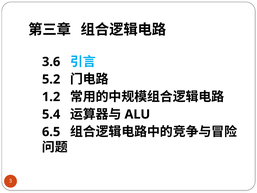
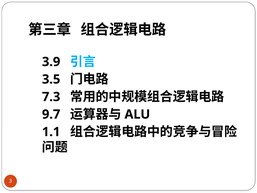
3.6: 3.6 -> 3.9 (51, 62)
5.2: 5.2 -> 3.5 (51, 79)
1.2: 1.2 -> 7.3 (51, 97)
5.4: 5.4 -> 9.7 (51, 114)
6.5: 6.5 -> 1.1 (51, 132)
